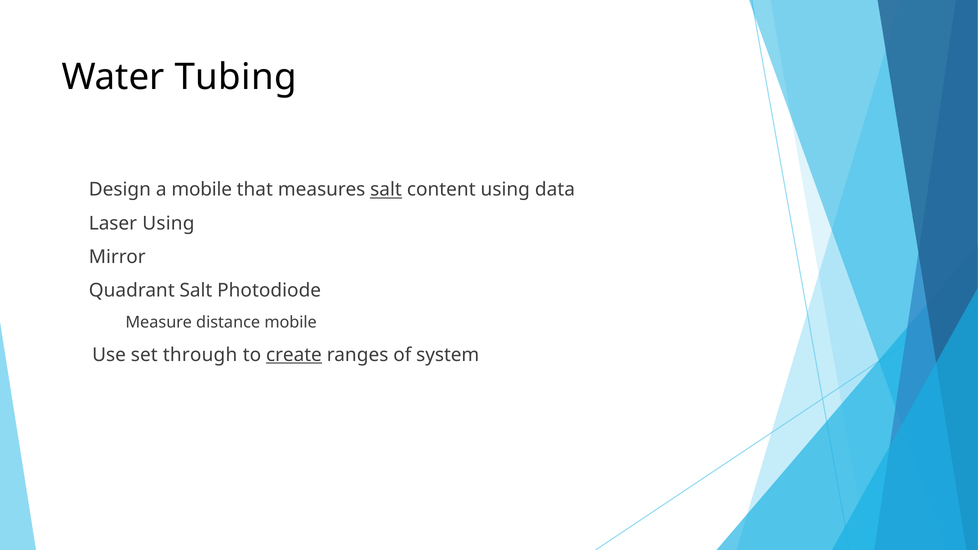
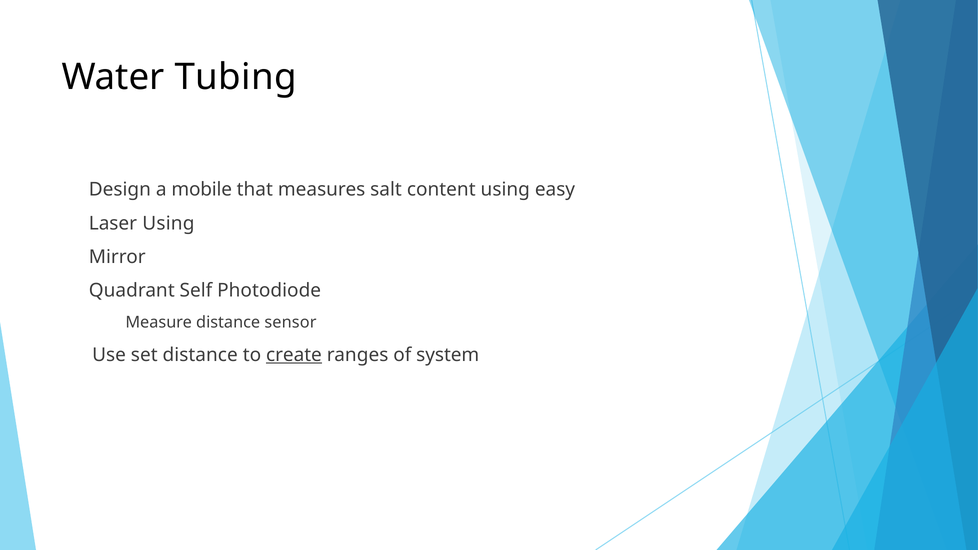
salt underline: present -> none (386, 190)
data: data -> easy (555, 190)
Salt: Salt -> Self (196, 291)
distance mobile: mobile -> sensor (290, 323)
set through: through -> distance (200, 355)
